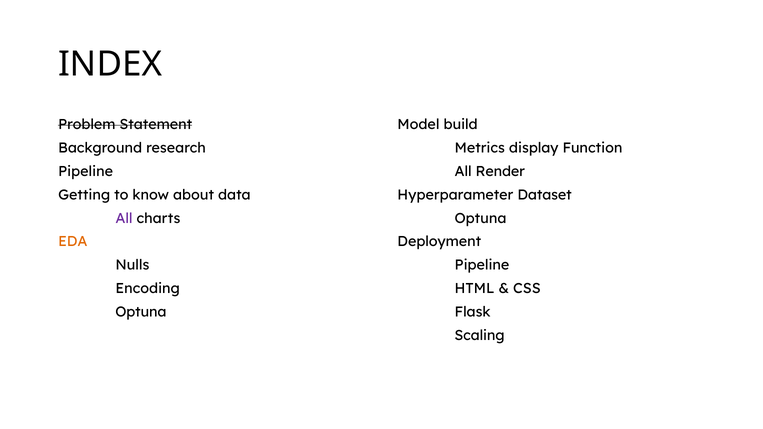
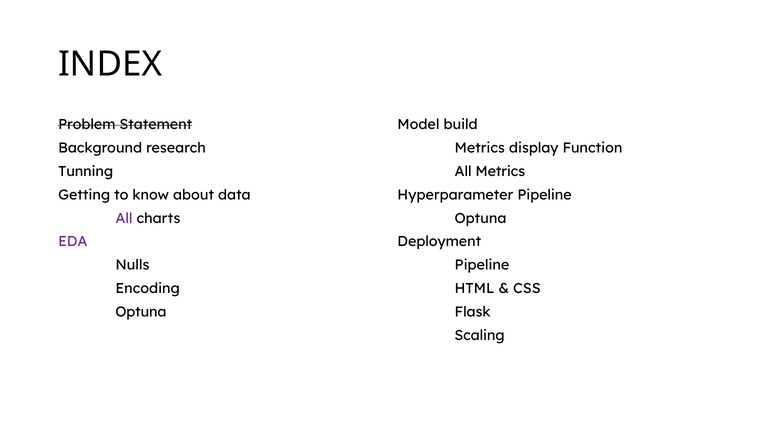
Pipeline: Pipeline -> Tunning (86, 172)
All Render: Render -> Metrics (500, 172)
Hyperparameter Dataset: Dataset -> Pipeline (545, 195)
EDA colour: orange -> purple (73, 242)
